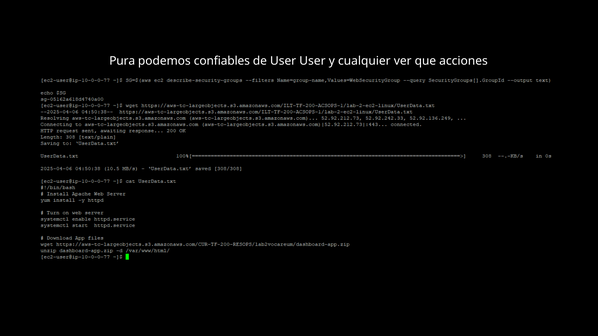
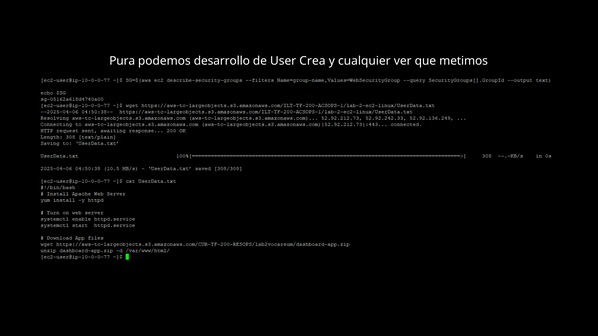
confiables: confiables -> desarrollo (222, 61)
User User: User -> Crea (312, 61)
acciones: acciones -> metimos (464, 61)
